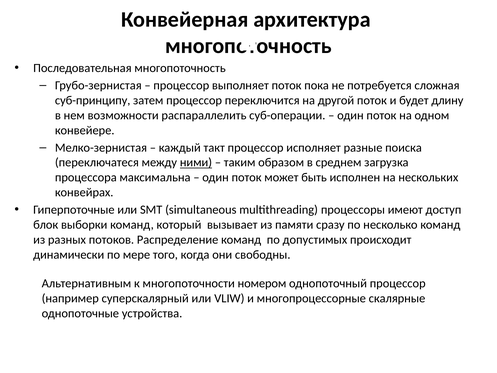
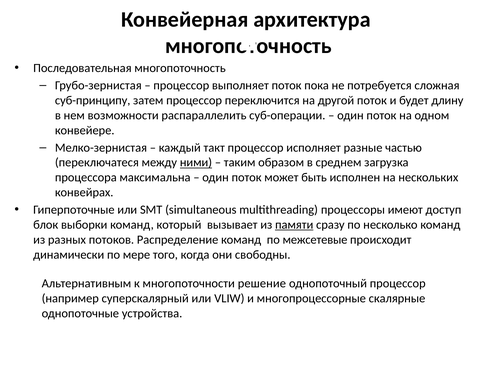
поиска: поиска -> частью (404, 148)
памяти underline: none -> present (294, 225)
допустимых: допустимых -> межсетевые (315, 239)
номером: номером -> решение (262, 283)
